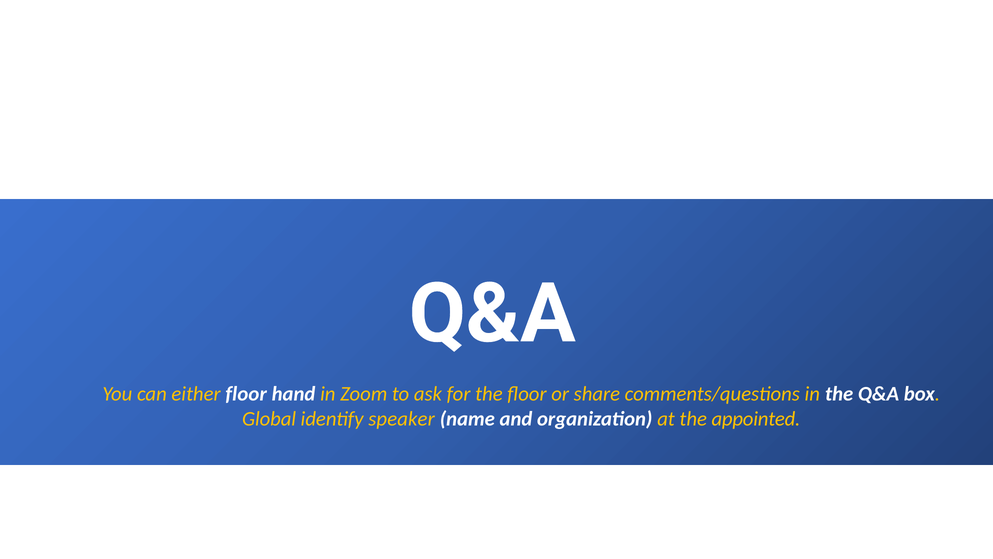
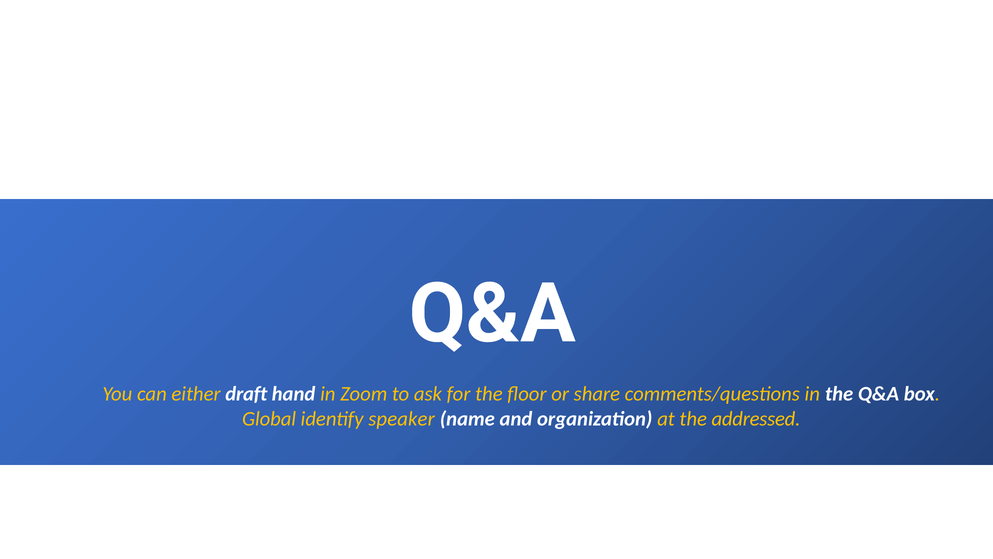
either floor: floor -> draft (246, 394)
appointed: appointed -> addressed (756, 419)
